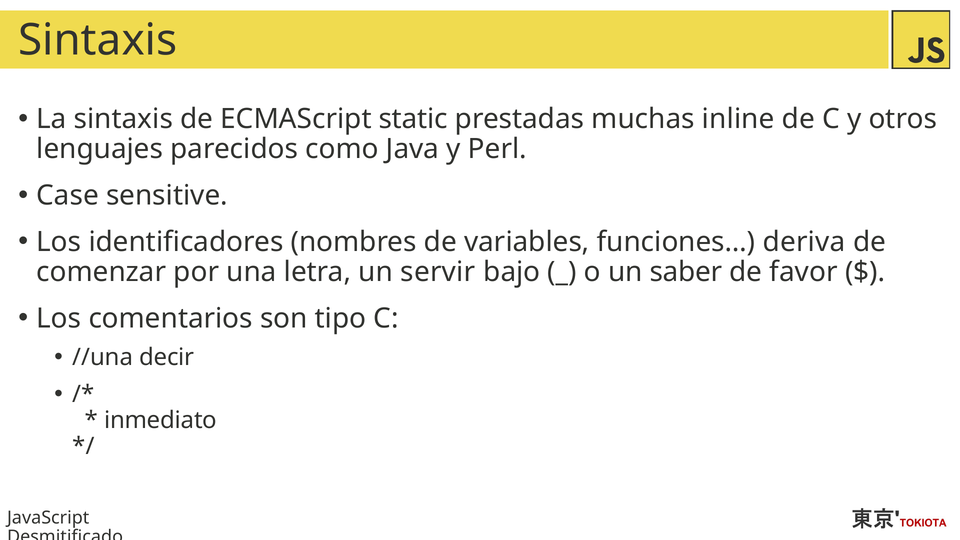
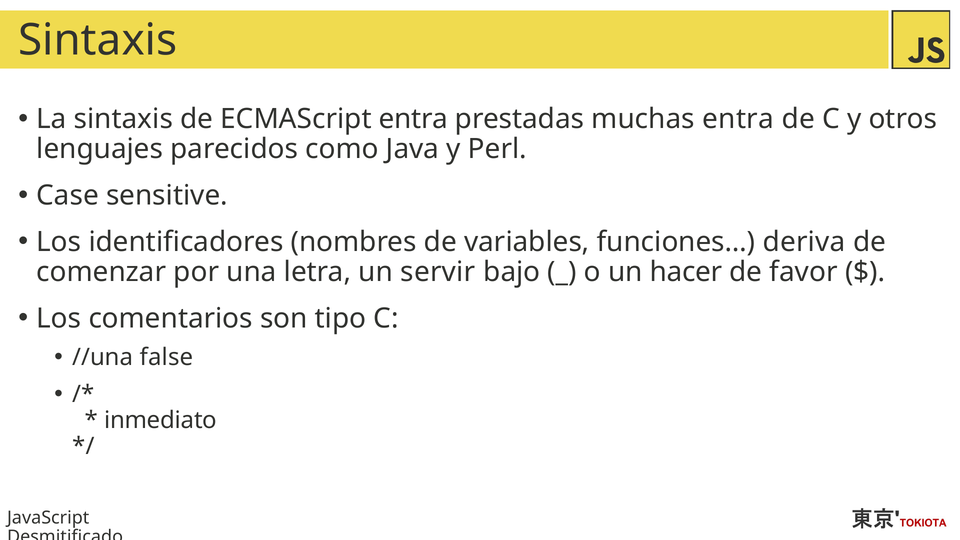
ECMAScript static: static -> entra (413, 119)
muchas inline: inline -> entra (738, 119)
saber: saber -> hacer (686, 272)
decir: decir -> false (166, 357)
